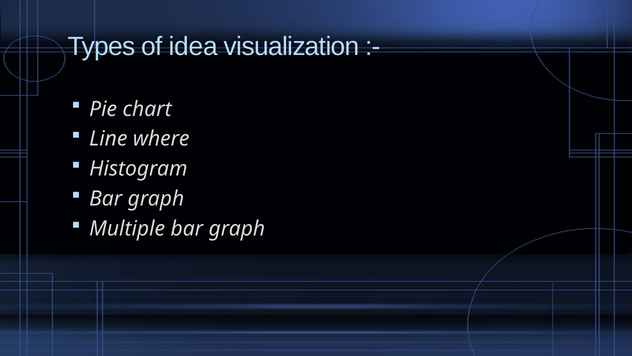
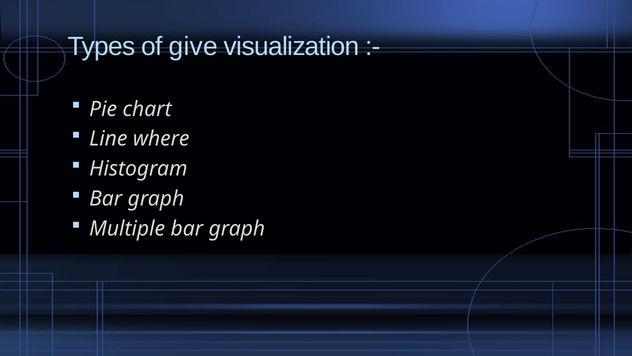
idea: idea -> give (193, 47)
